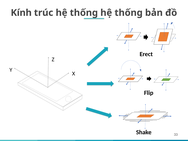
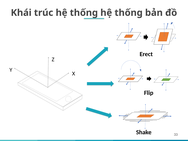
Kính: Kính -> Khái (21, 13)
